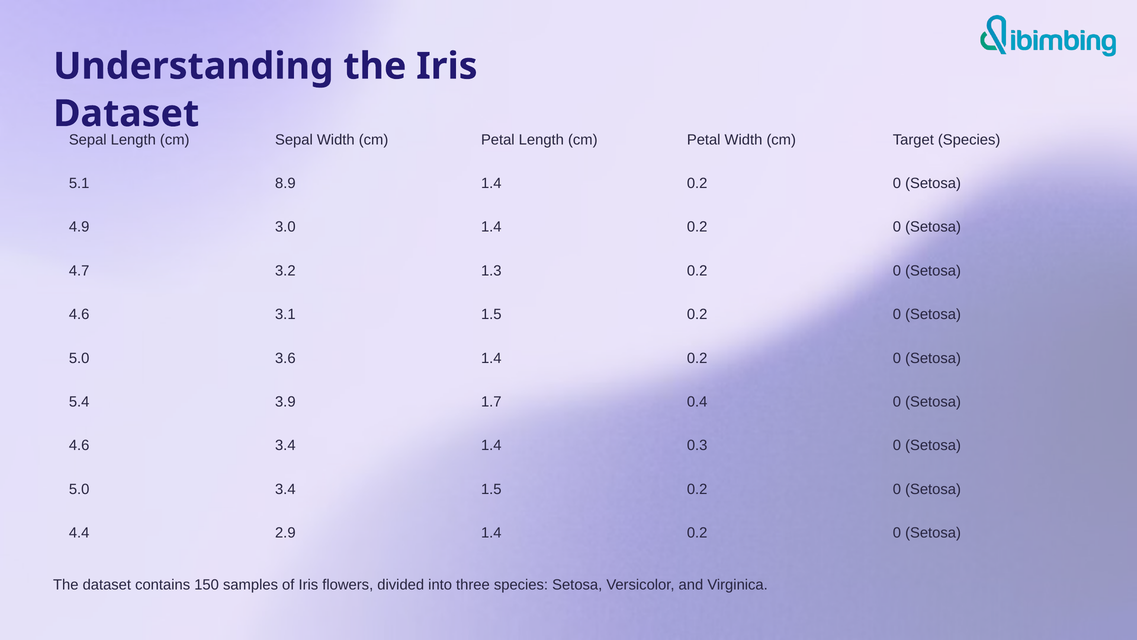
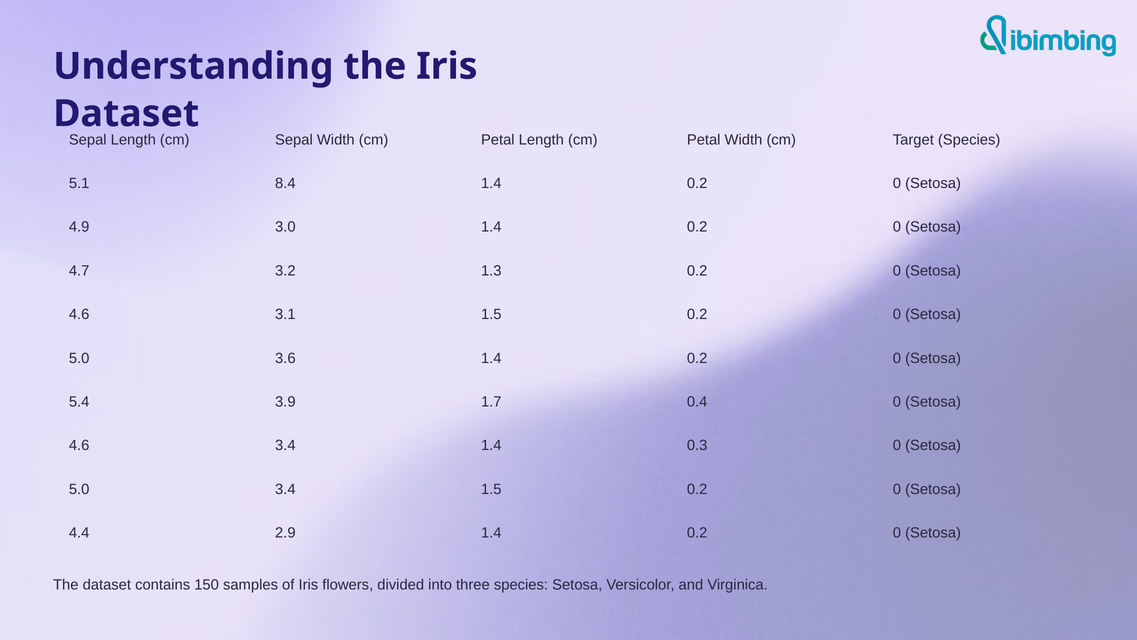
8.9: 8.9 -> 8.4 (285, 183)
